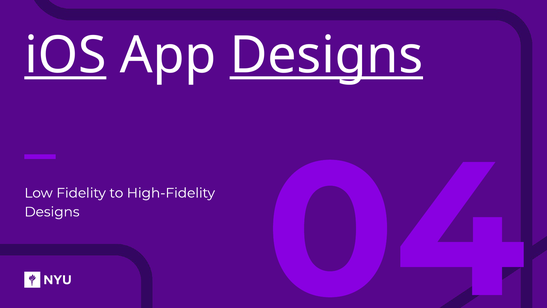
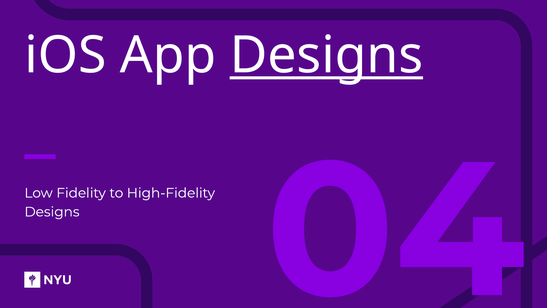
iOS underline: present -> none (65, 55)
